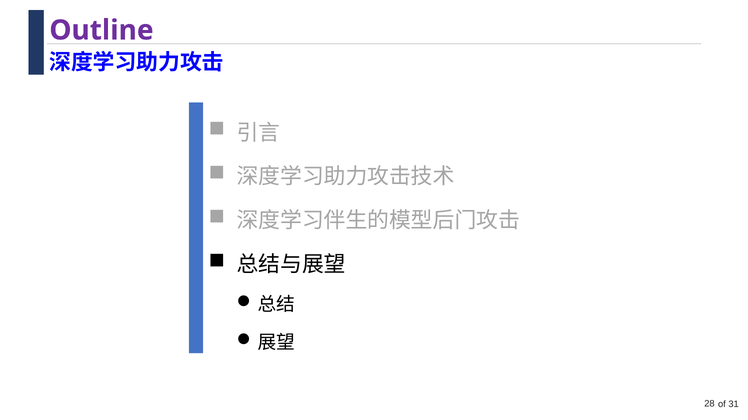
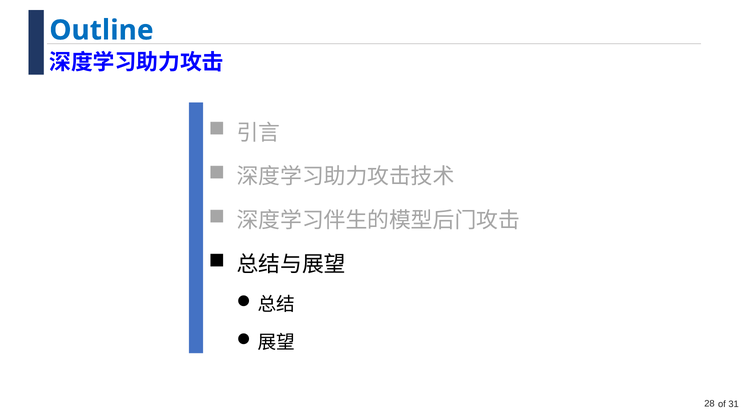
Outline colour: purple -> blue (101, 30)
